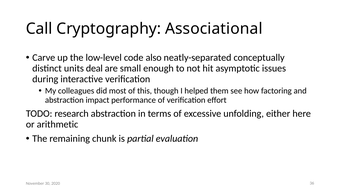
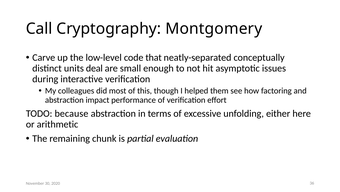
Associational: Associational -> Montgomery (214, 29)
also: also -> that (154, 57)
research: research -> because (71, 113)
